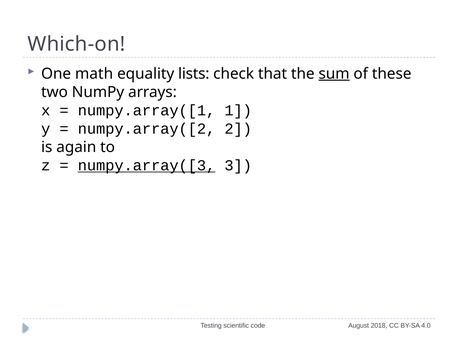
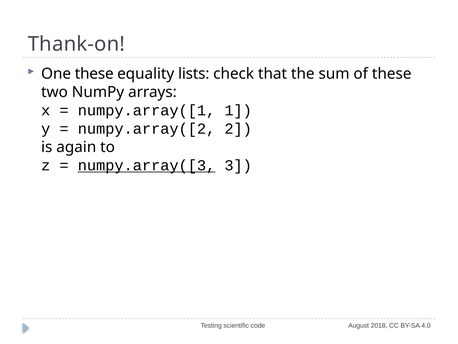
Which-on: Which-on -> Thank-on (76, 44)
One math: math -> these (94, 74)
sum underline: present -> none (334, 74)
